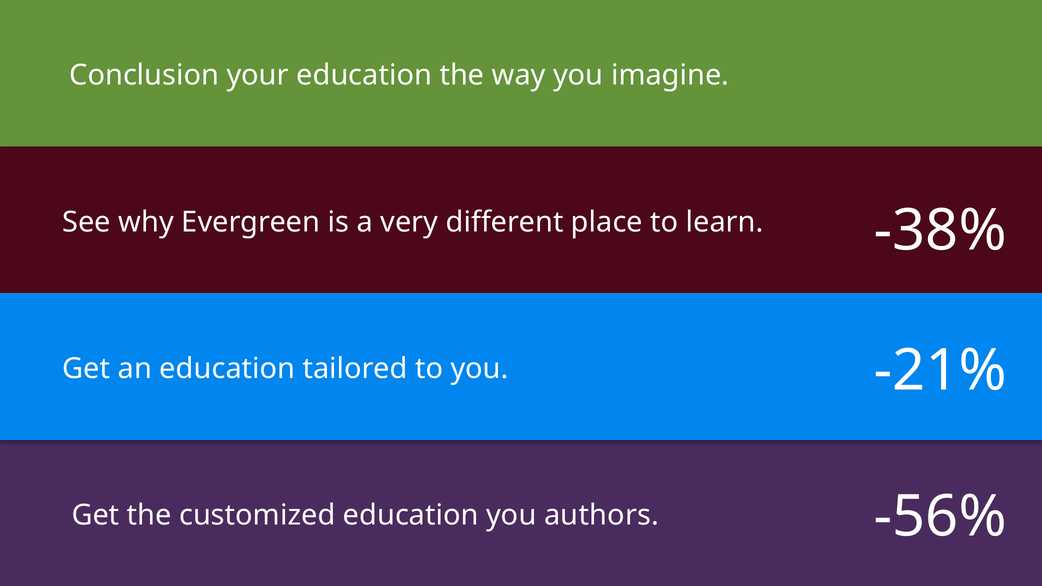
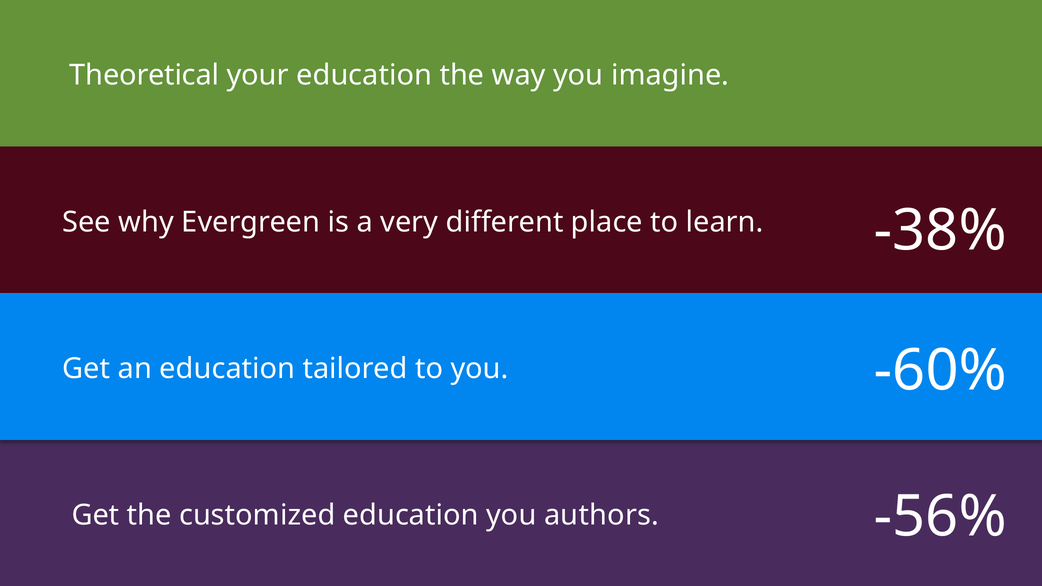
Conclusion: Conclusion -> Theoretical (144, 75)
-21%: -21% -> -60% (940, 371)
